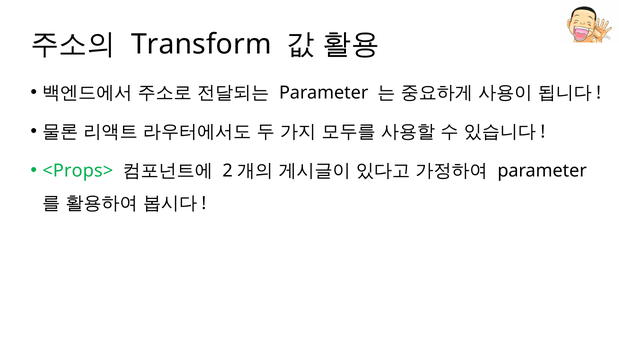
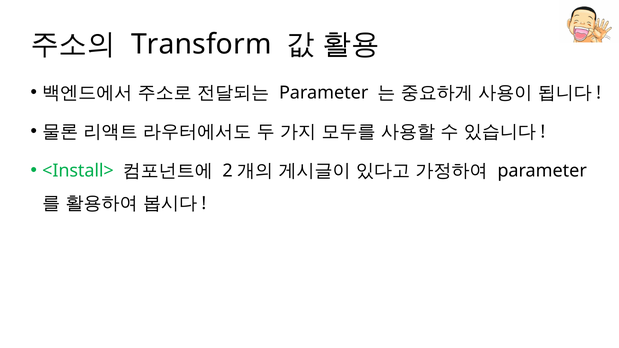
<Props>: <Props> -> <Install> (78, 171)
